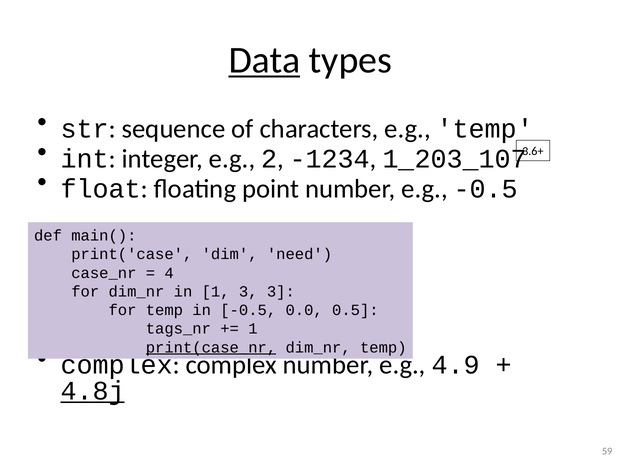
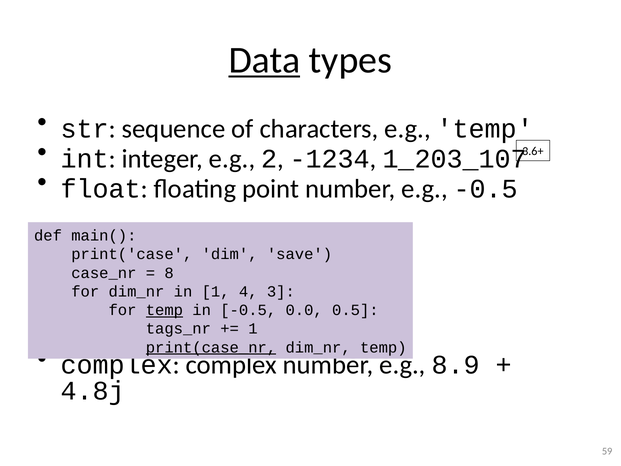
need: need -> save (299, 254)
4: 4 -> 8 (169, 273)
1 3: 3 -> 4 (248, 291)
temp underline: none -> present (164, 310)
4.9: 4.9 -> 8.9 (456, 365)
4.8j underline: present -> none (93, 391)
